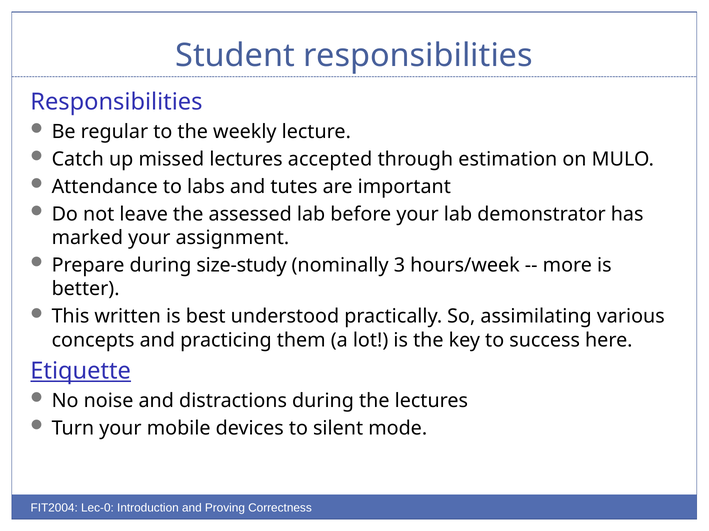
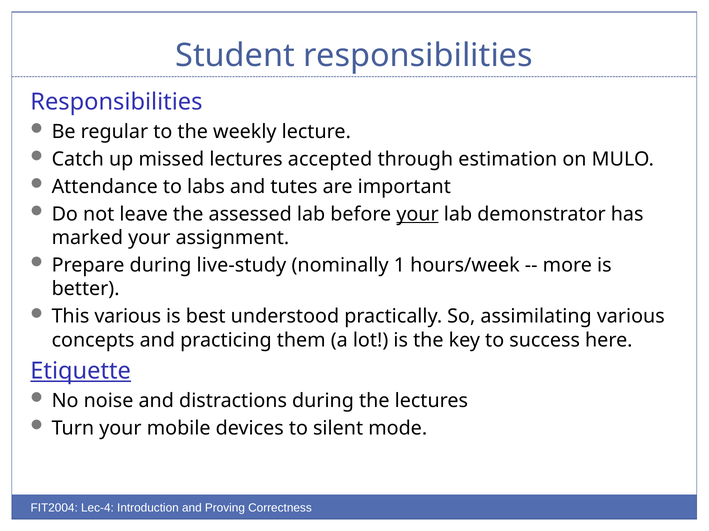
your underline: none -> present (418, 214)
size-study: size-study -> live-study (241, 266)
3: 3 -> 1 (399, 266)
This written: written -> various (128, 317)
Lec-0: Lec-0 -> Lec-4 (97, 508)
